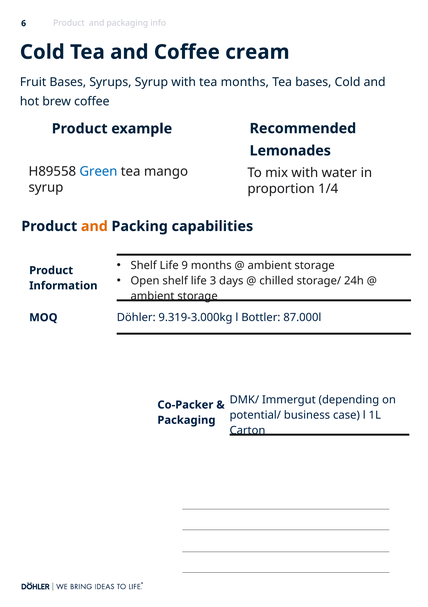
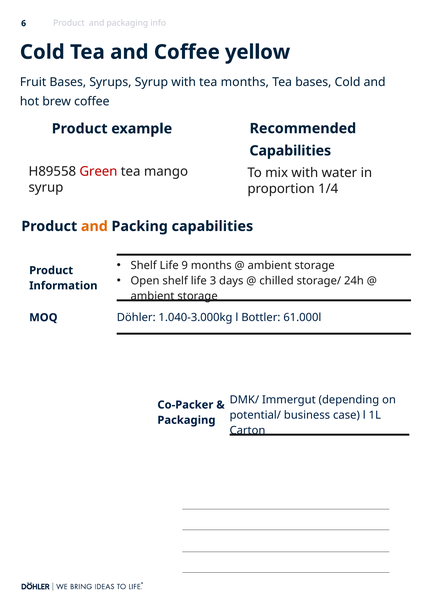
cream: cream -> yellow (258, 52)
Lemonades: Lemonades -> Capabilities (290, 151)
Green colour: blue -> red (98, 172)
9.319-3.000kg: 9.319-3.000kg -> 1.040-3.000kg (195, 318)
87.000l: 87.000l -> 61.000l (302, 318)
